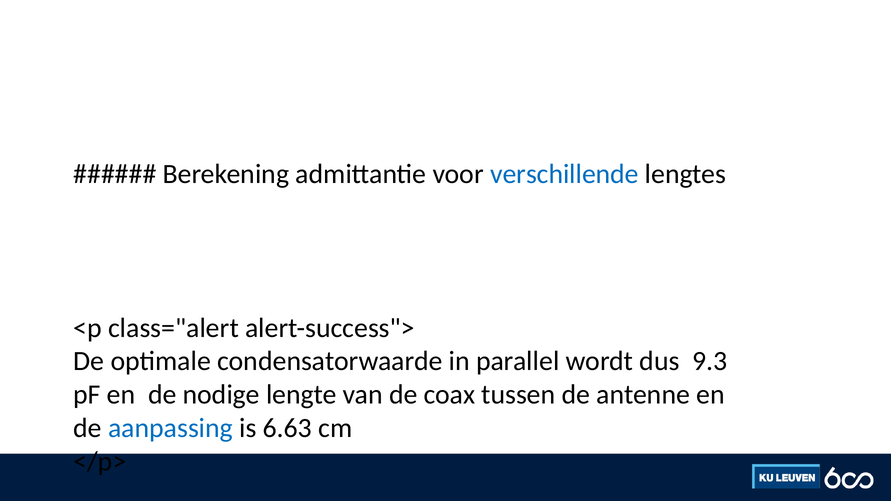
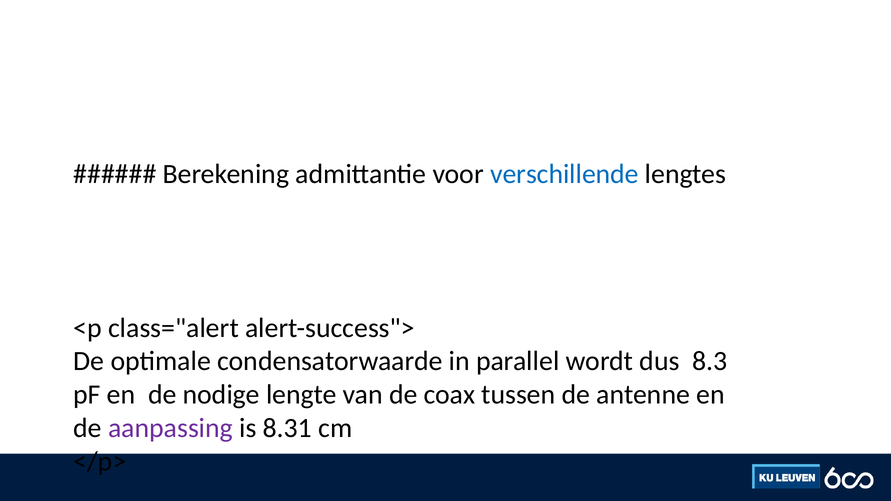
9.3: 9.3 -> 8.3 (710, 361)
aanpassing colour: blue -> purple (171, 428)
6.63: 6.63 -> 8.31 (287, 428)
